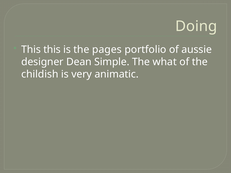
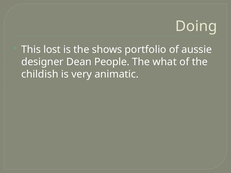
This this: this -> lost (52, 50)
pages: pages -> shows (107, 50)
Simple: Simple -> People (112, 62)
